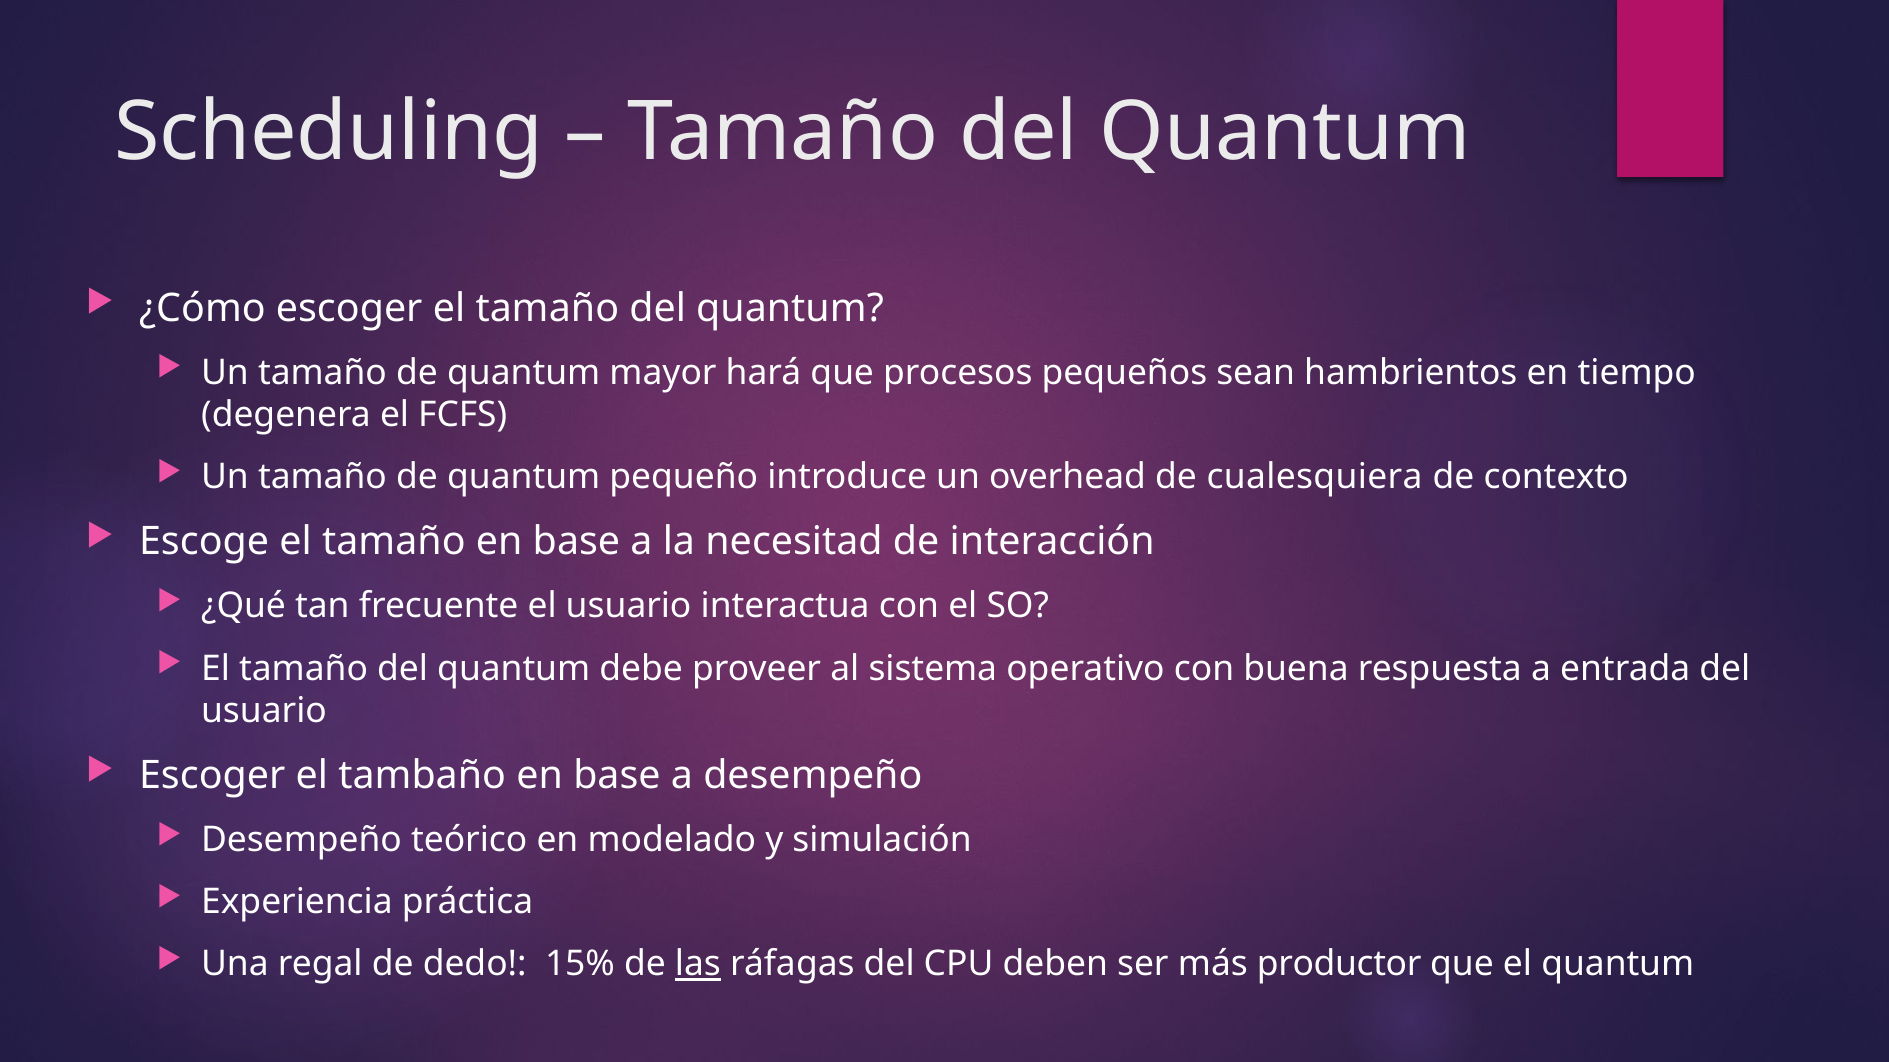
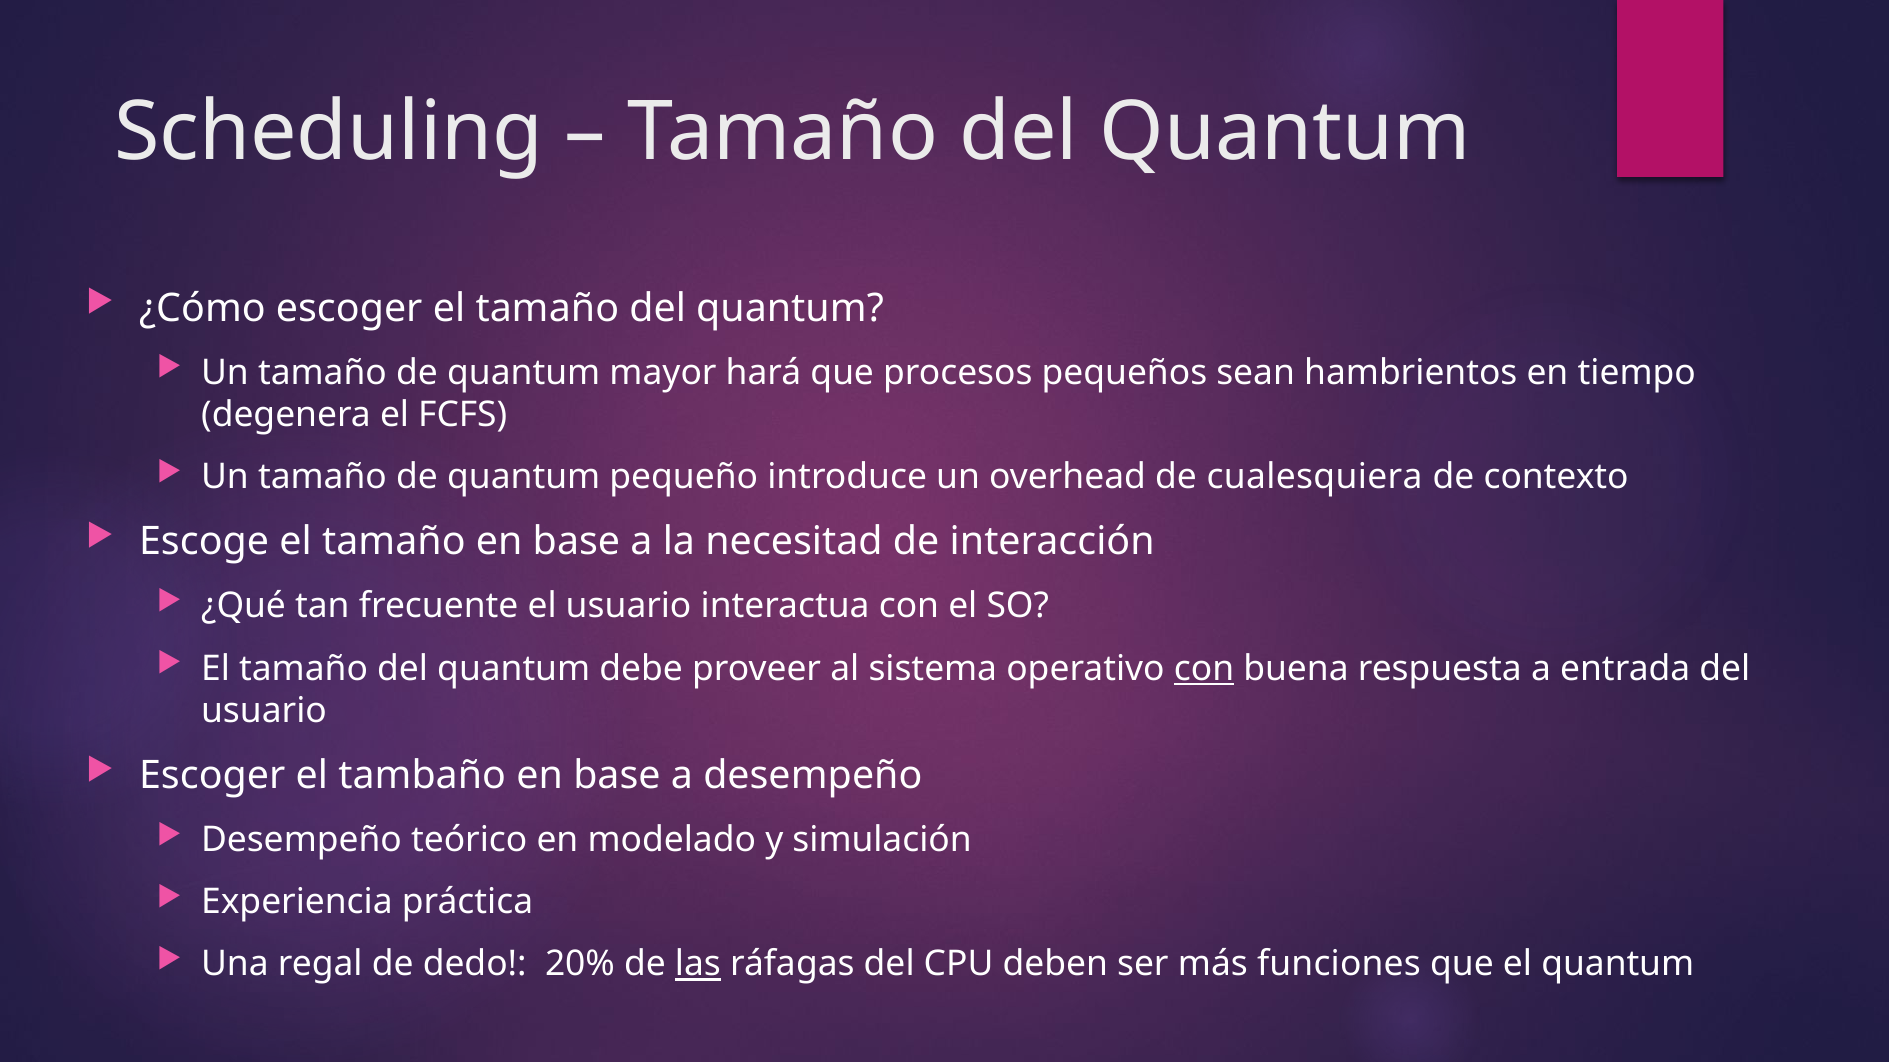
con underline: none -> present (1204, 669)
15%: 15% -> 20% (580, 965)
productor: productor -> funciones (1339, 965)
